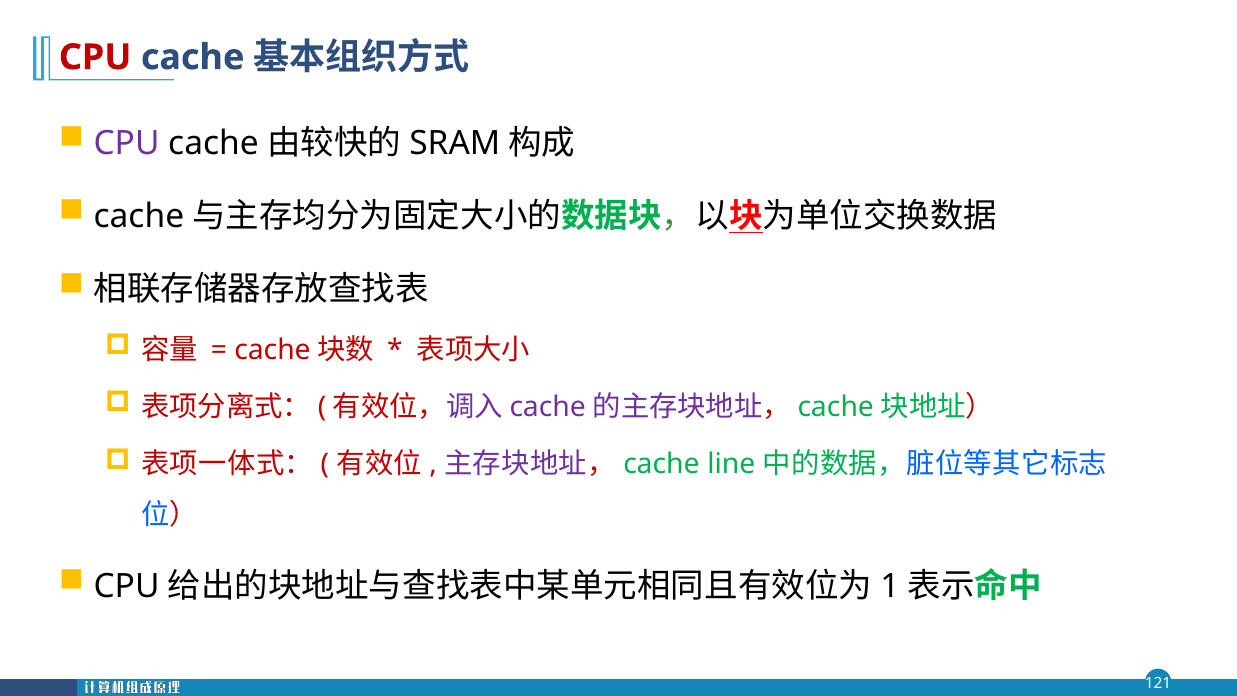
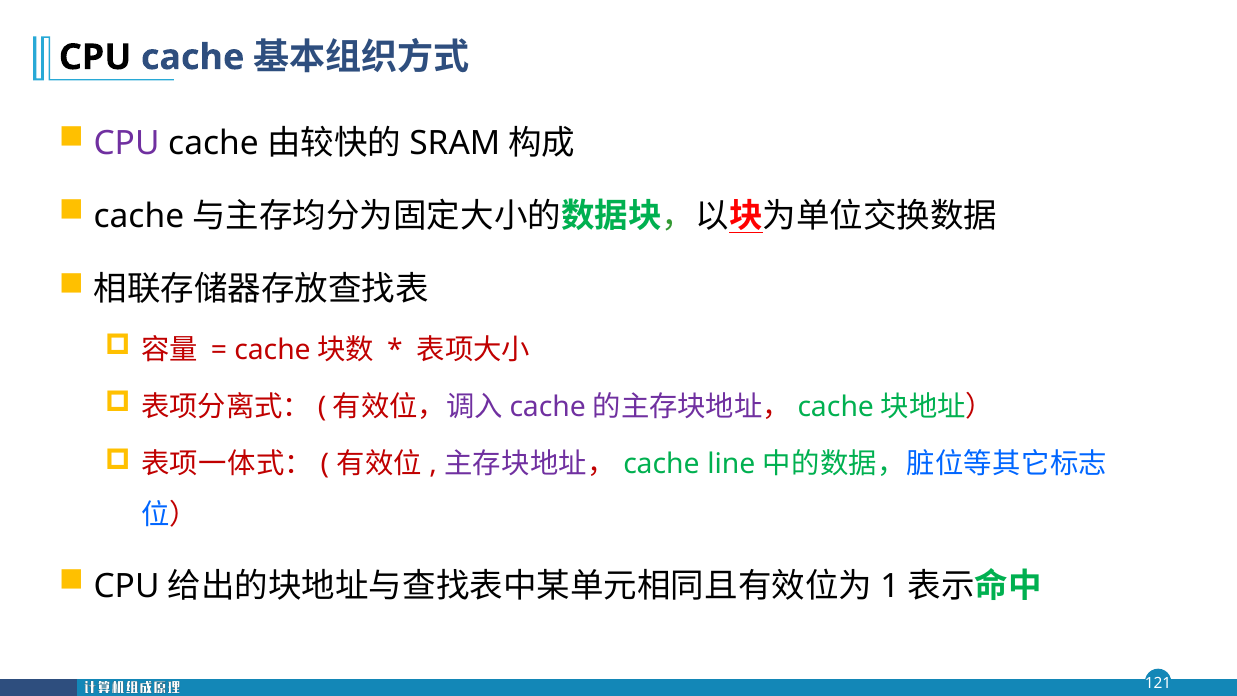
CPU colour: red -> black (95, 57)
